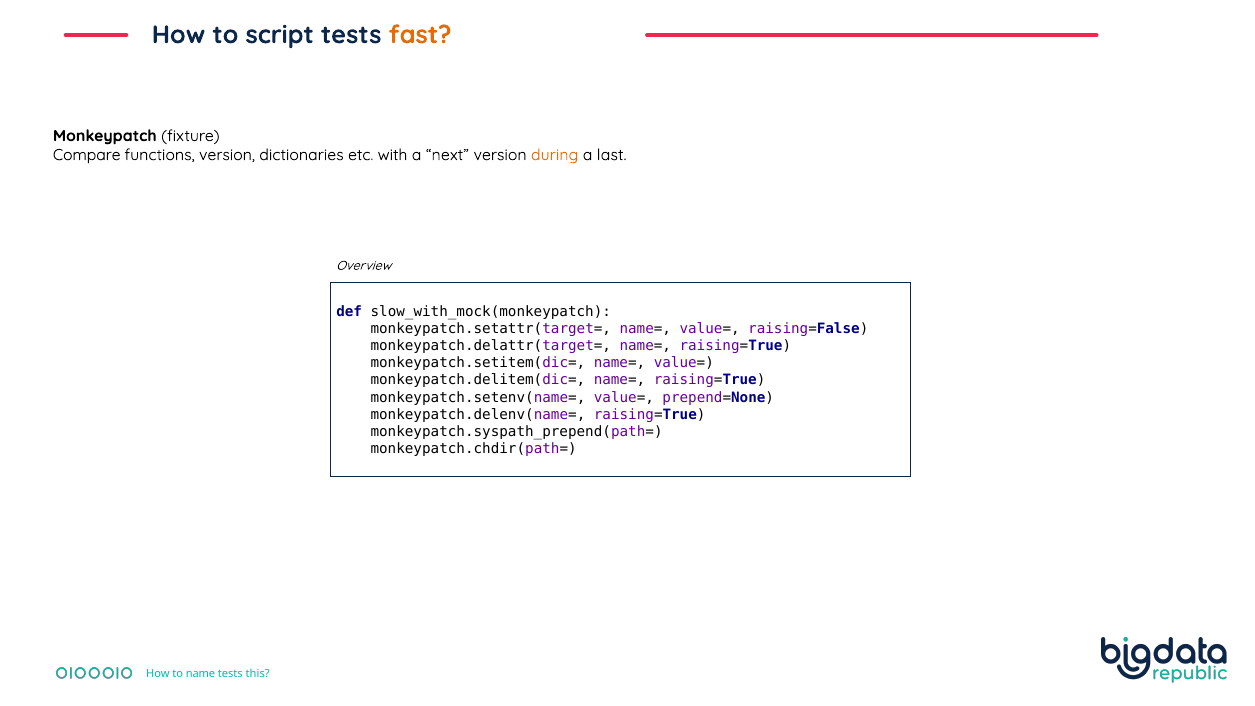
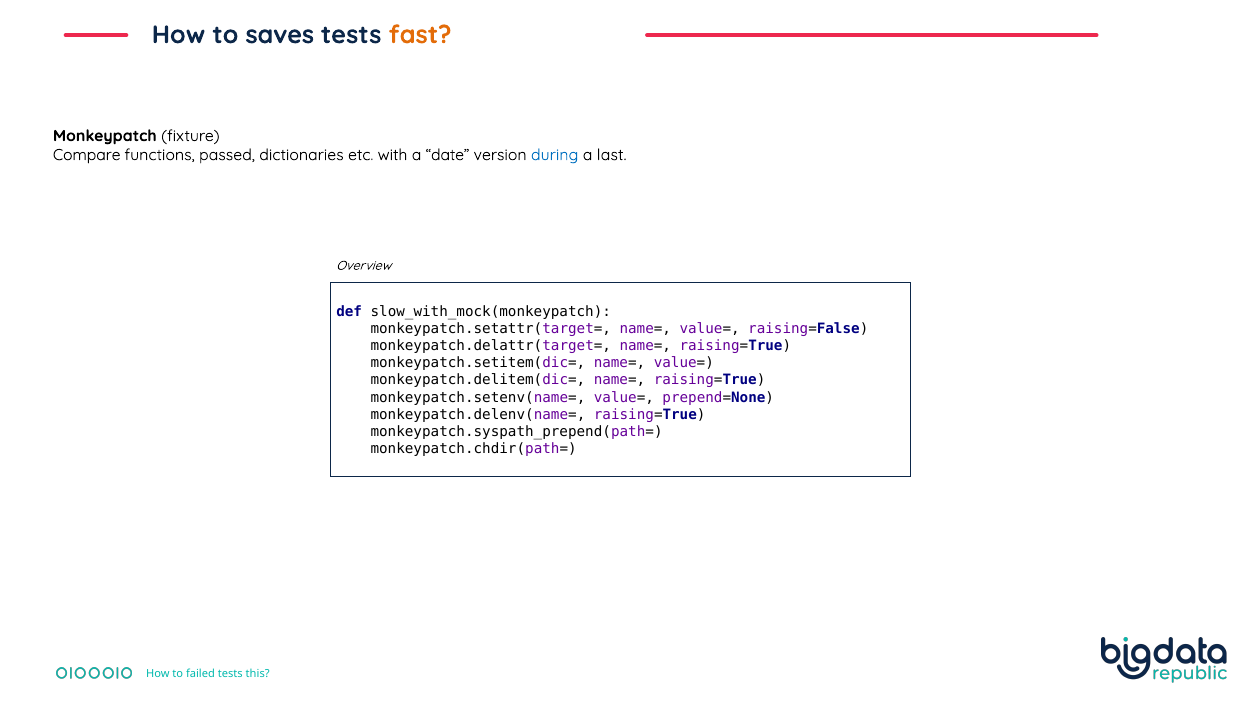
script: script -> saves (280, 35)
functions version: version -> passed (227, 155)
next: next -> date (448, 155)
during colour: orange -> blue (555, 155)
name: name -> failed (200, 674)
